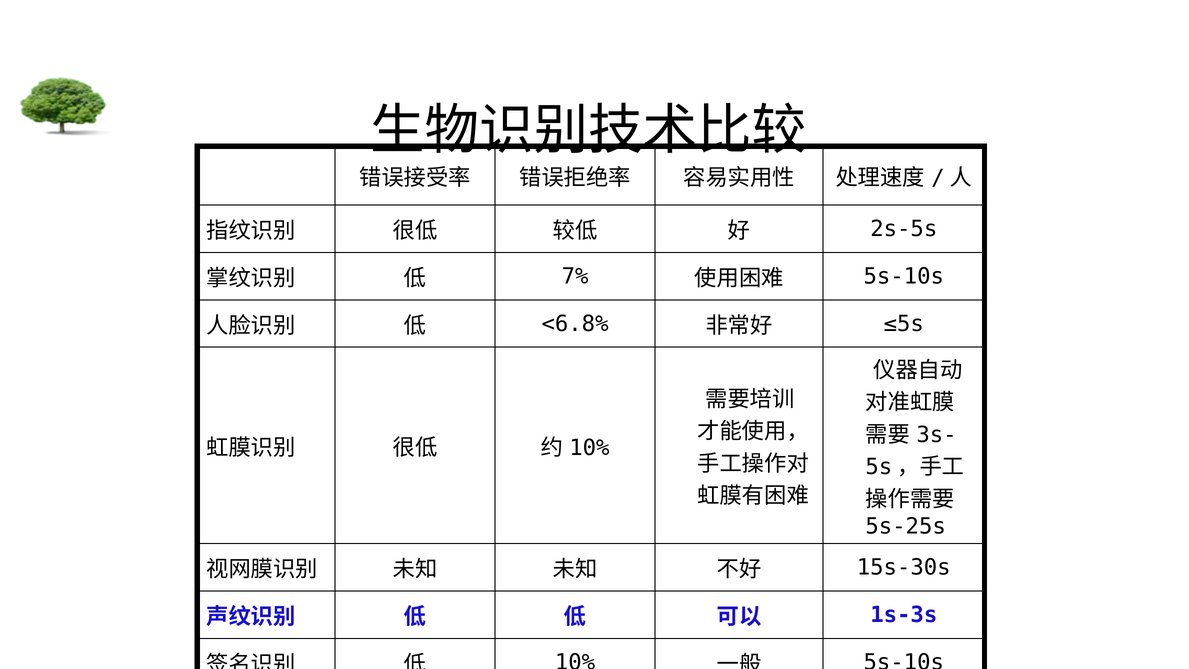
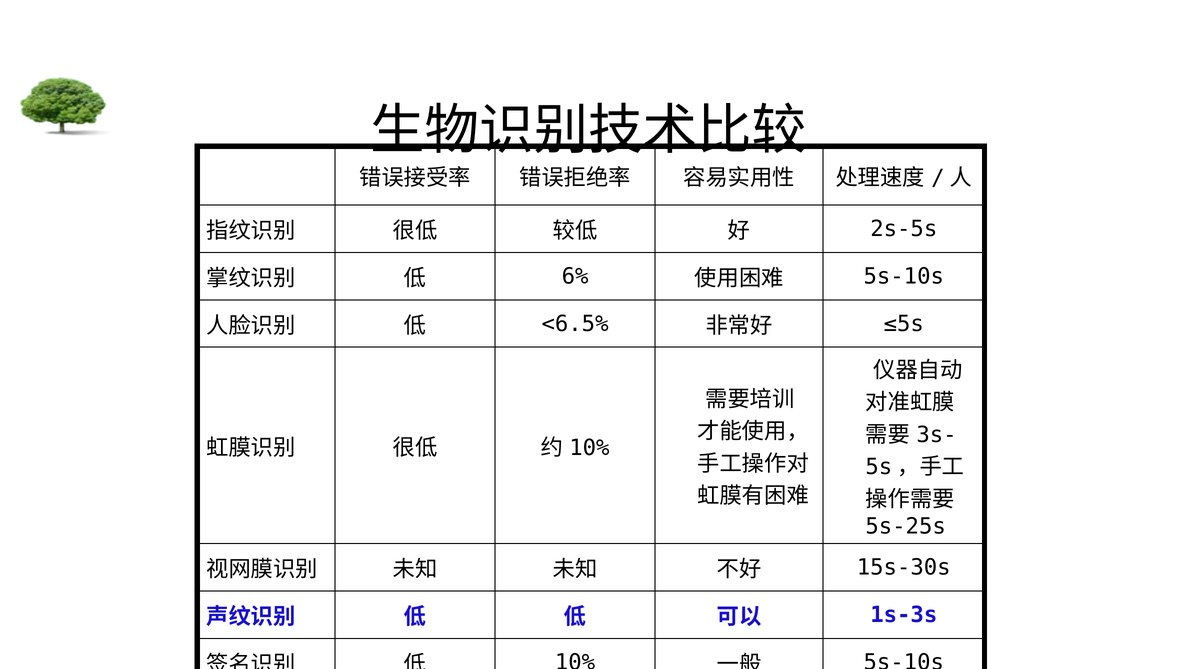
7%: 7% -> 6% (575, 276)
<6.8%: <6.8% -> <6.5% (575, 324)
